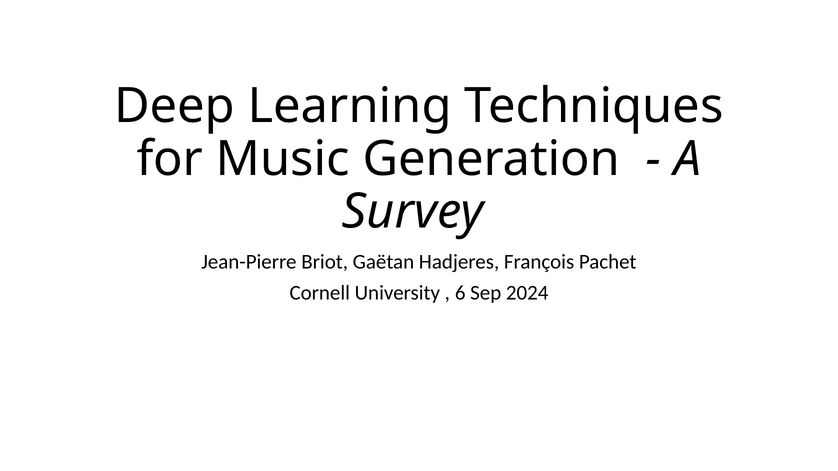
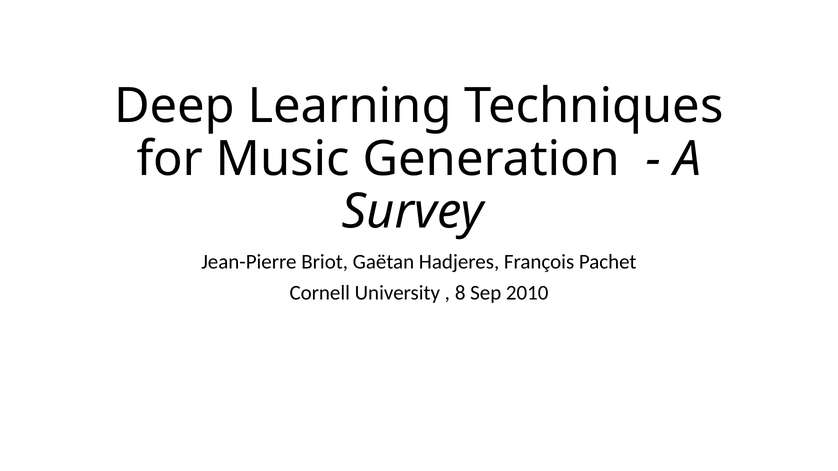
6: 6 -> 8 (460, 293)
2024: 2024 -> 2010 (527, 293)
